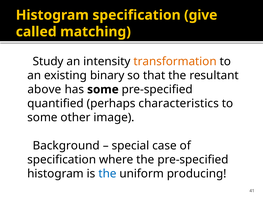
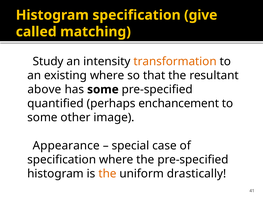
existing binary: binary -> where (107, 76)
characteristics: characteristics -> enchancement (179, 104)
Background: Background -> Appearance (66, 146)
the colour: blue -> orange (107, 174)
producing: producing -> drastically (197, 174)
